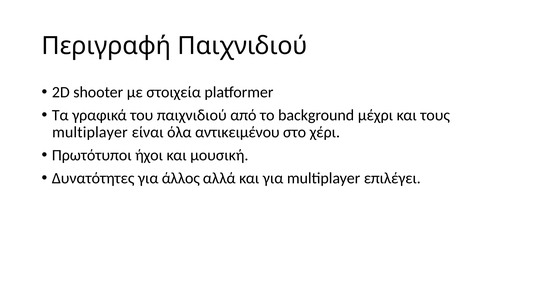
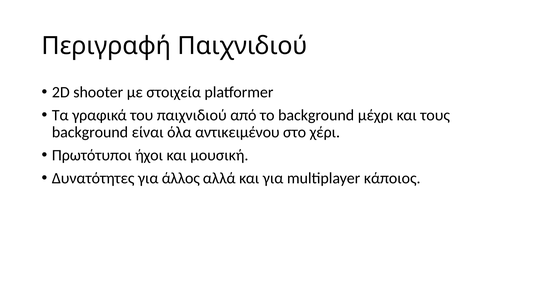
multiplayer: multiplayer -> background (90, 132)
επιλέγει: επιλέγει -> κάποιος (392, 178)
